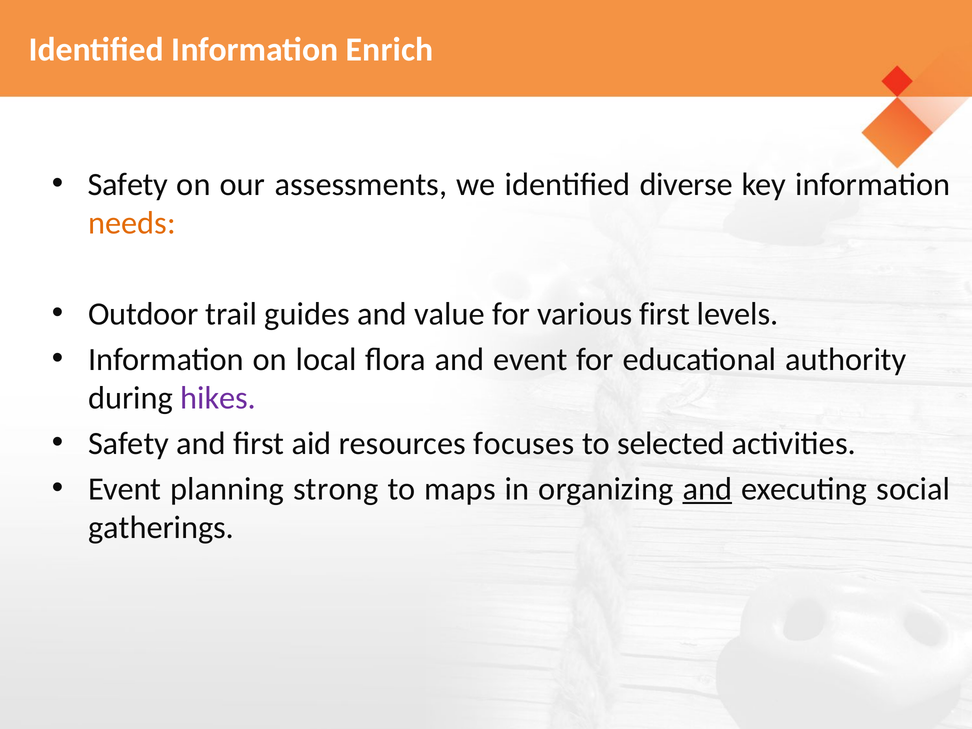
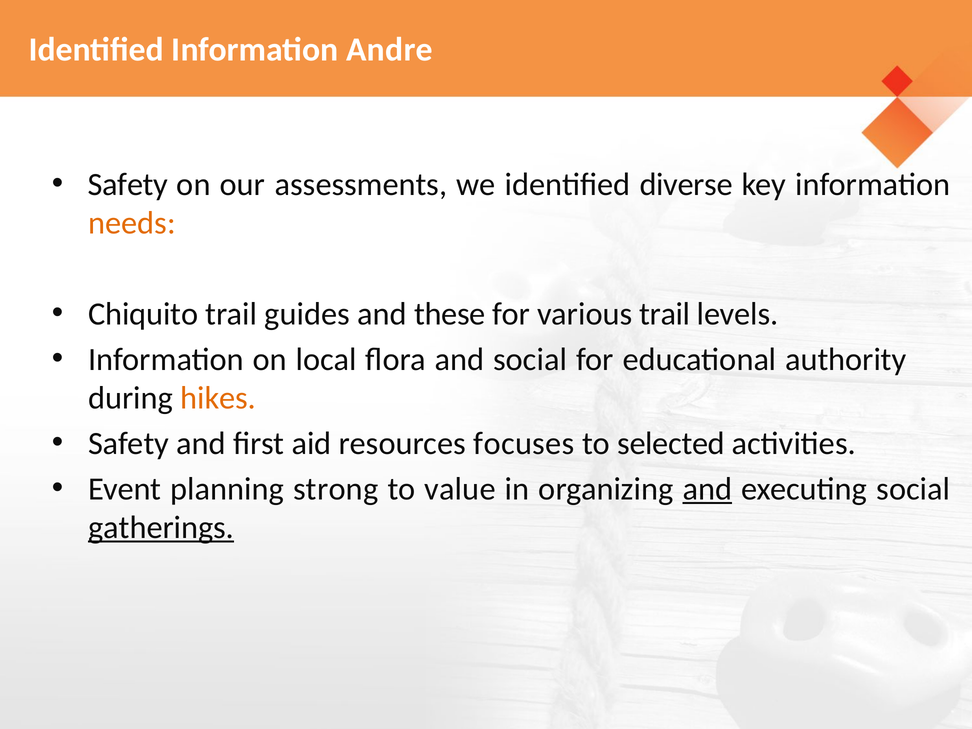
Enrich: Enrich -> Andre (390, 49)
Outdoor: Outdoor -> Chiquito (143, 314)
value: value -> these (450, 314)
various first: first -> trail (665, 314)
and event: event -> social (530, 359)
hikes colour: purple -> orange (218, 398)
maps: maps -> value (460, 489)
gatherings underline: none -> present (161, 528)
